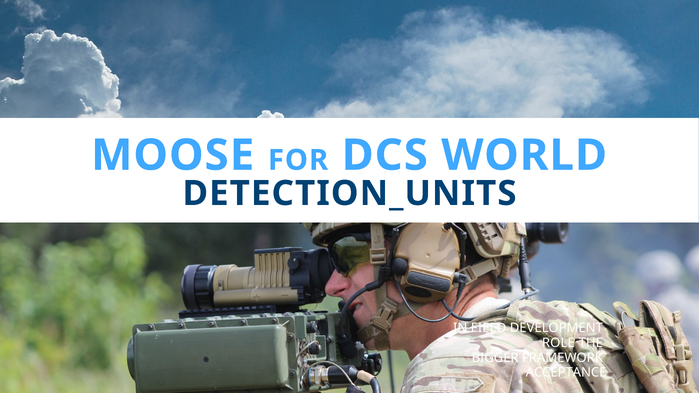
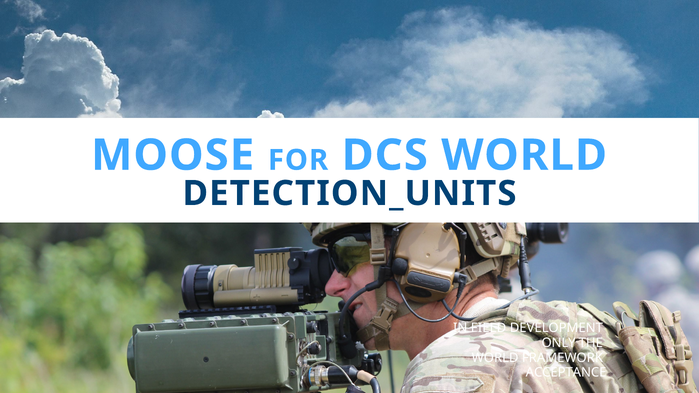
ROLE: ROLE -> ONLY (559, 343)
BIGGER: BIGGER -> WORLD (495, 358)
